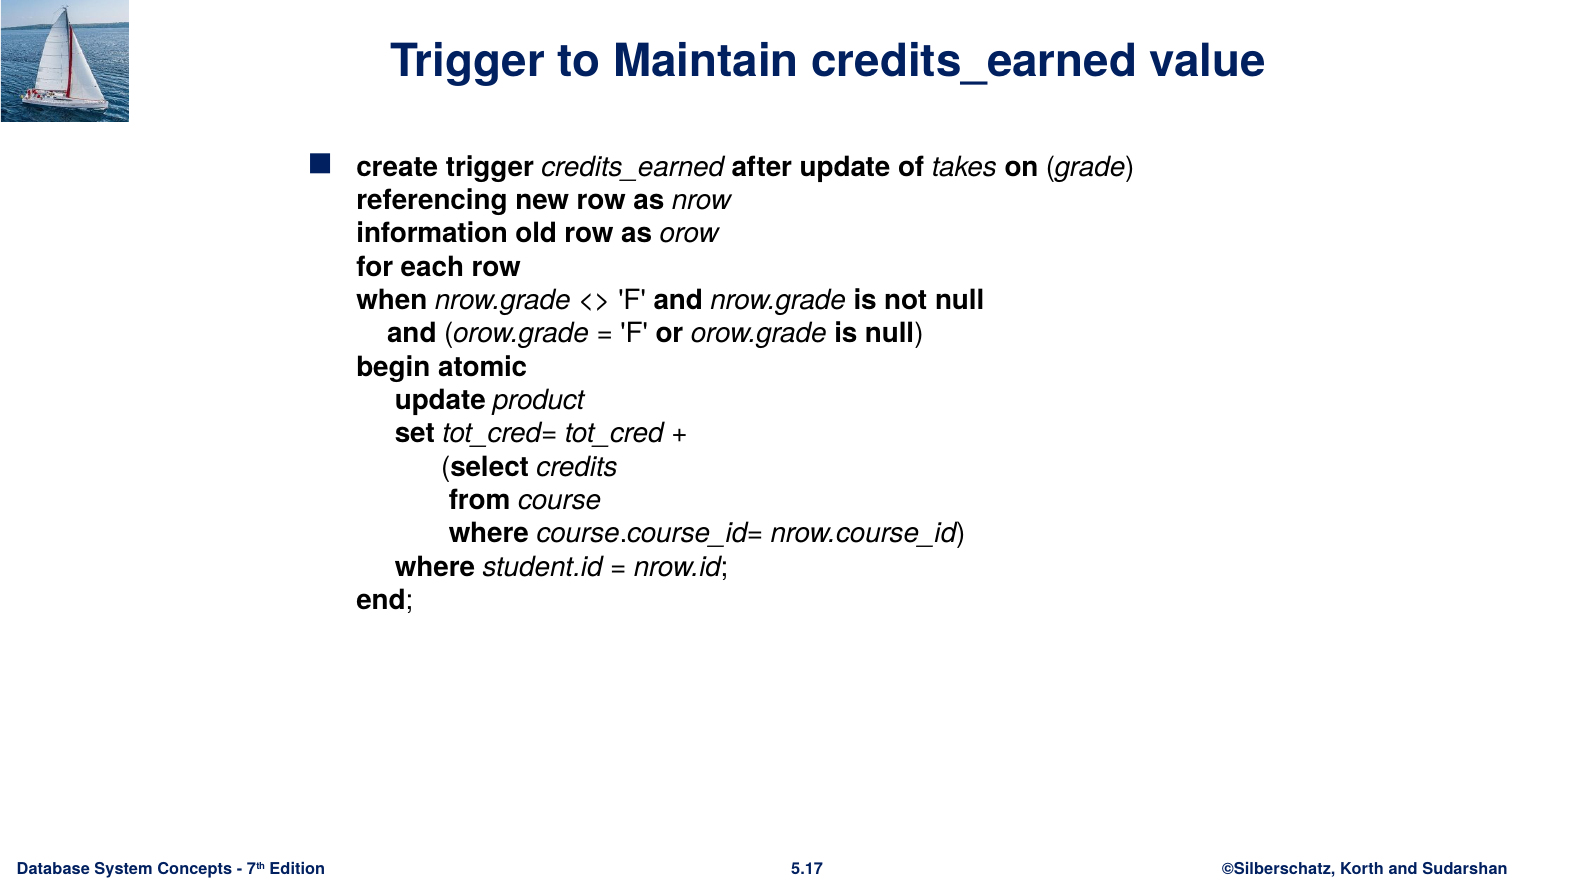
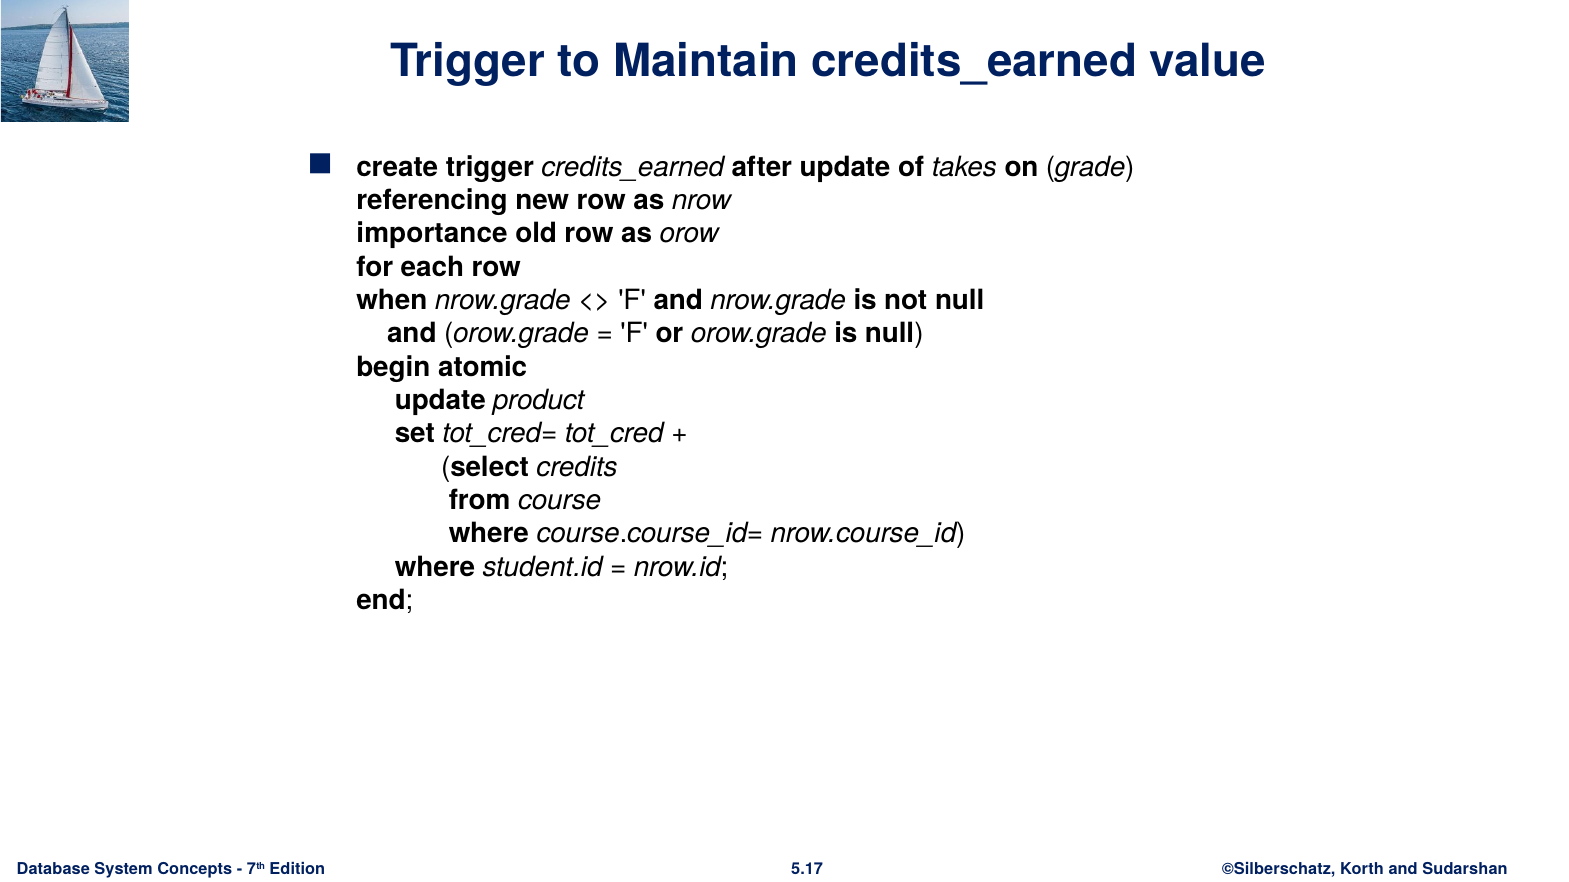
information: information -> importance (432, 234)
